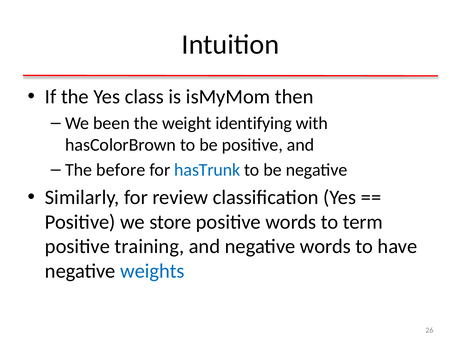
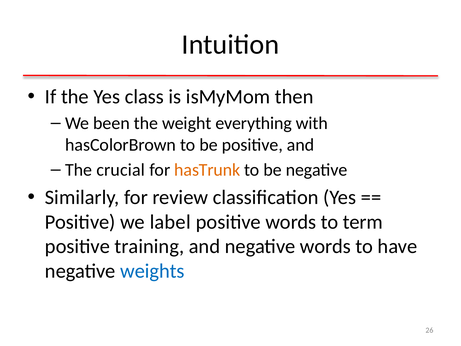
identifying: identifying -> everything (254, 123)
before: before -> crucial (121, 170)
hasTrunk colour: blue -> orange (207, 170)
store: store -> label (170, 222)
